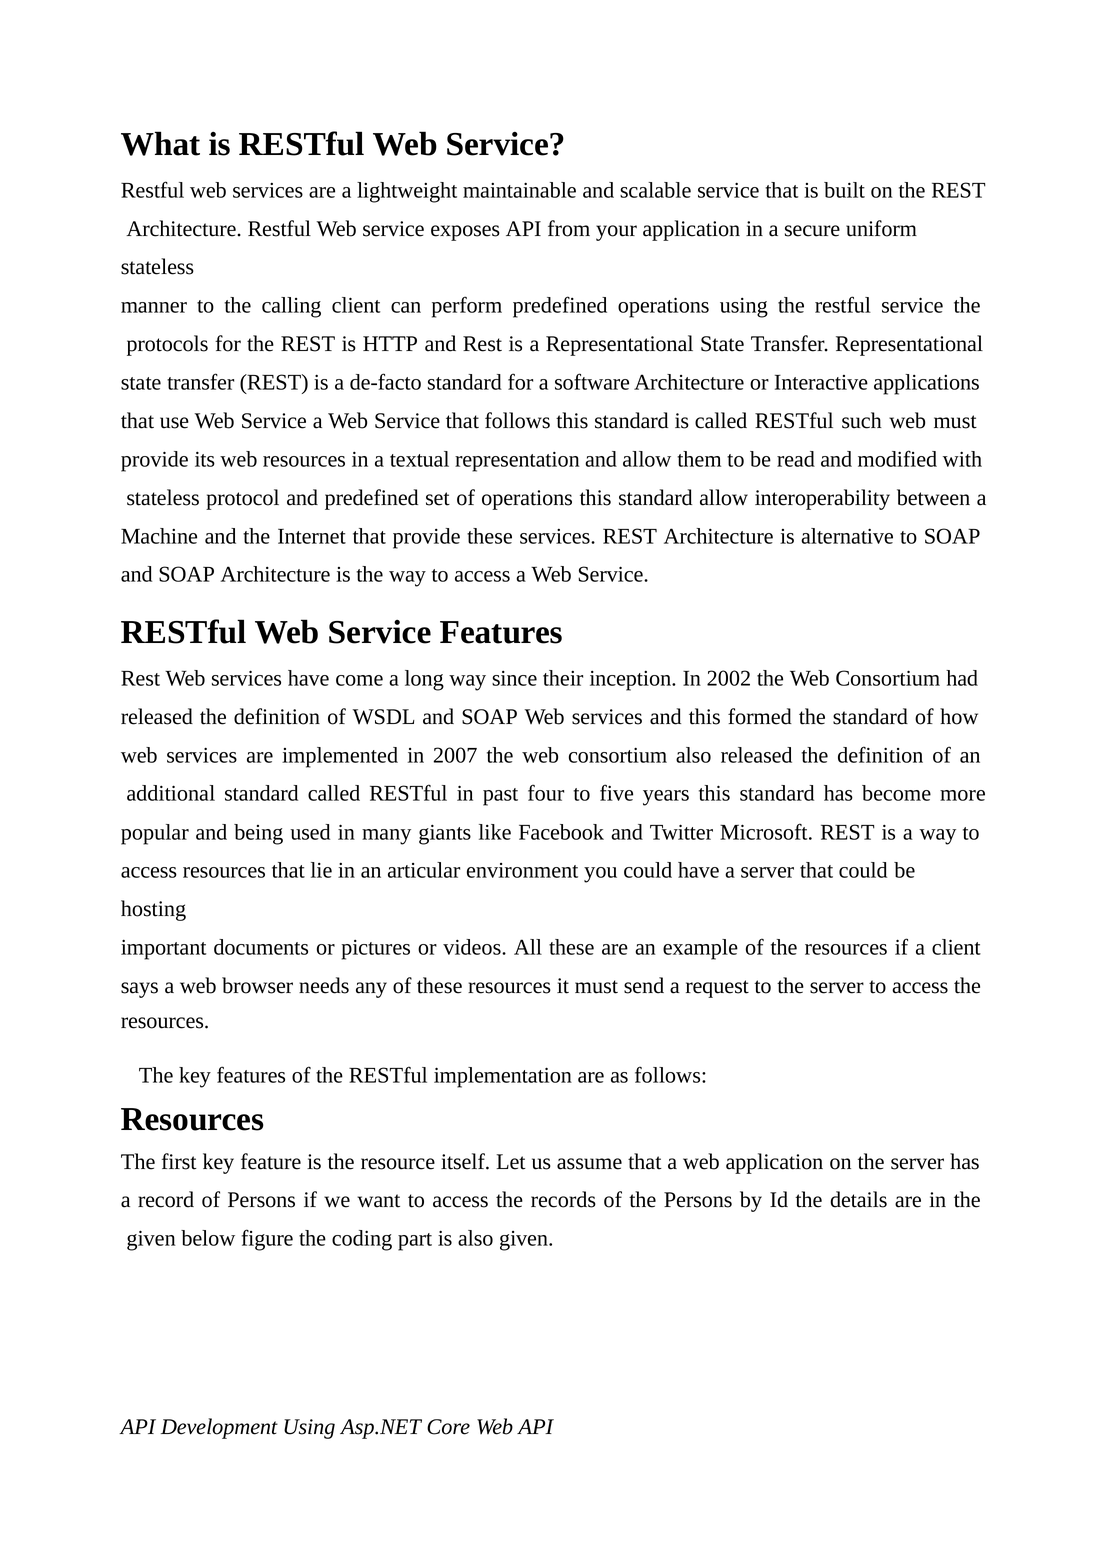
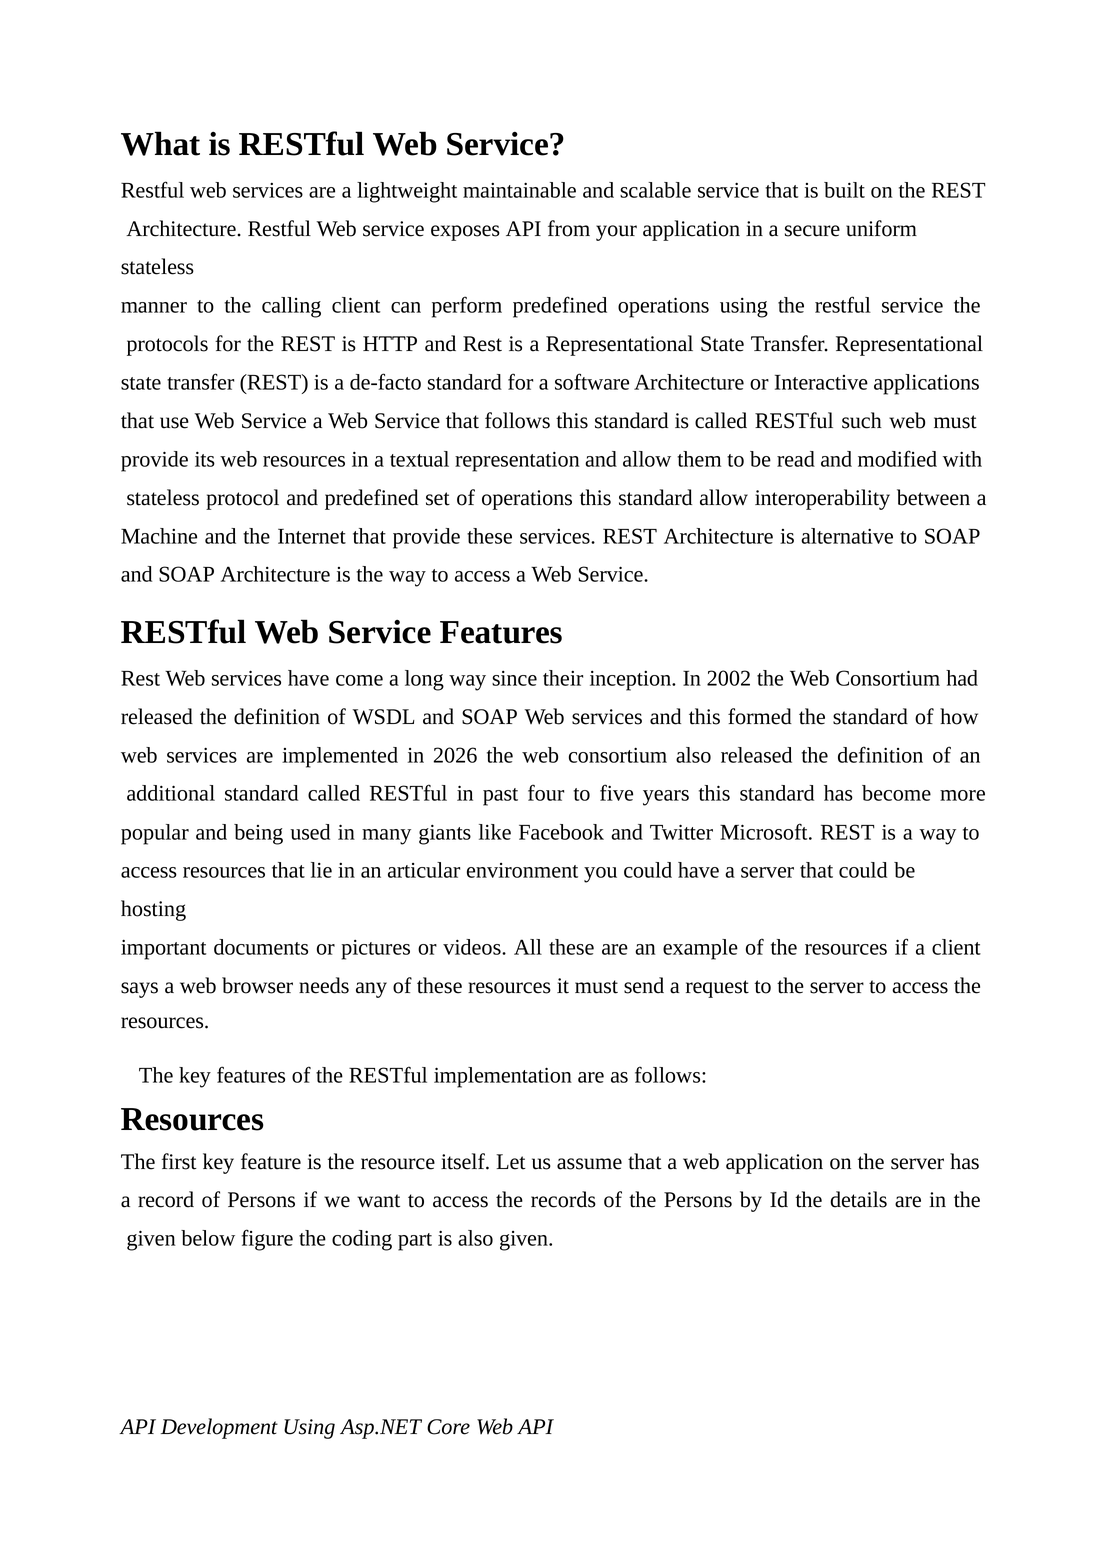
2007: 2007 -> 2026 (455, 756)
